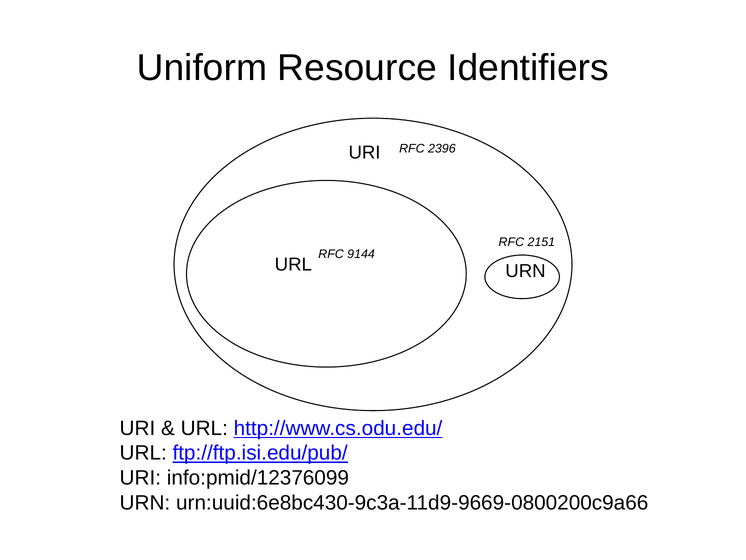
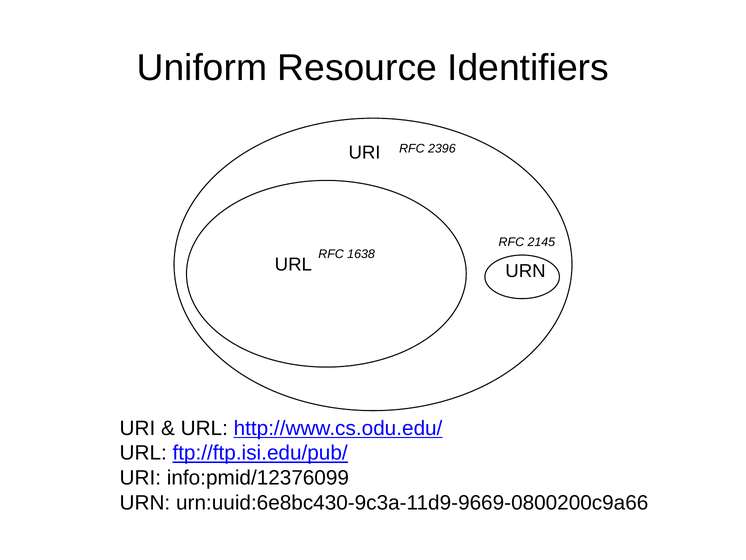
2151: 2151 -> 2145 (541, 242)
9144: 9144 -> 1638 (361, 254)
